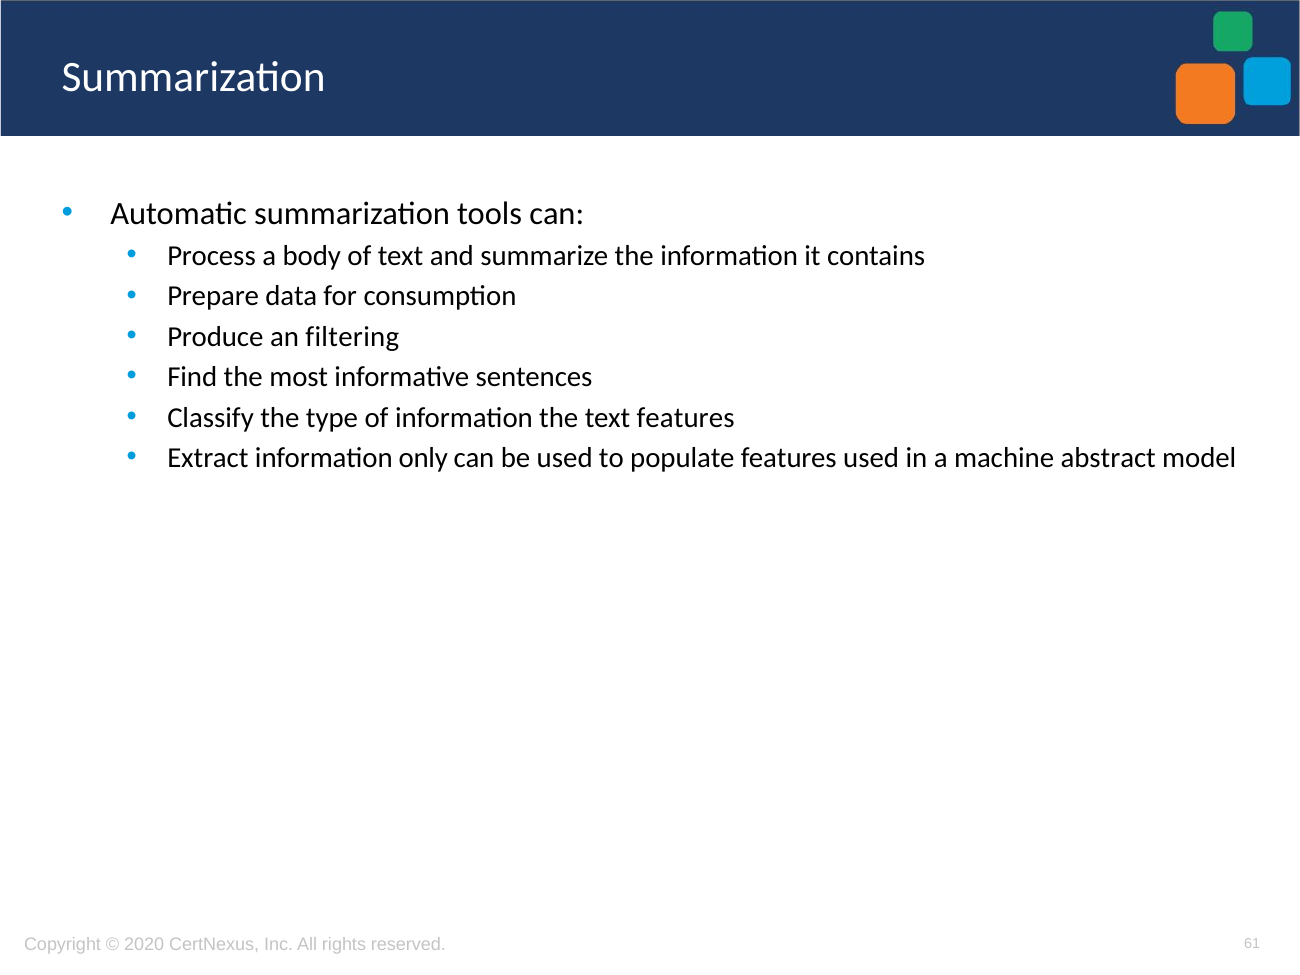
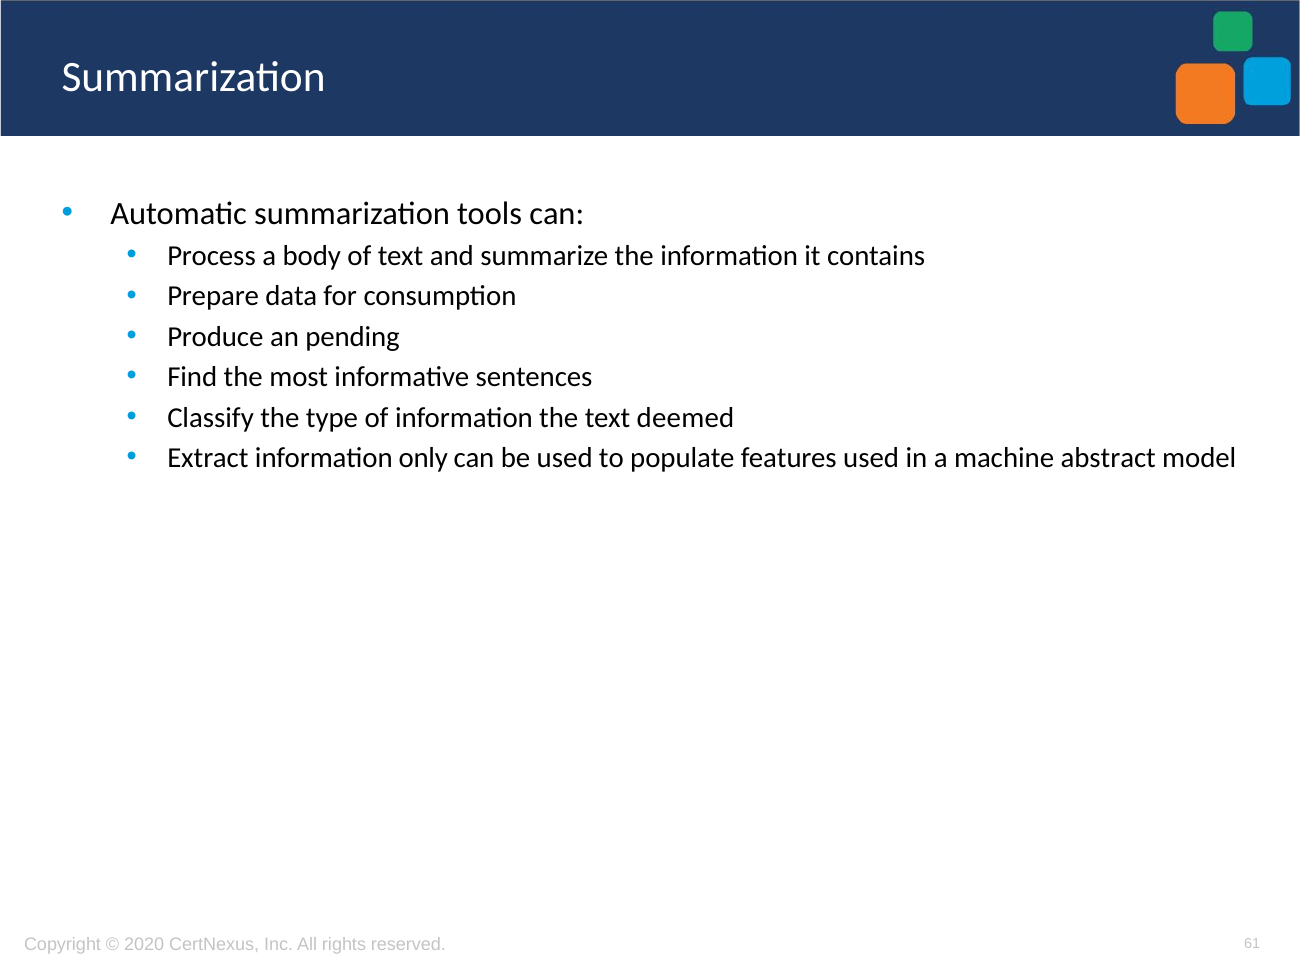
filtering: filtering -> pending (353, 337)
text features: features -> deemed (685, 417)
